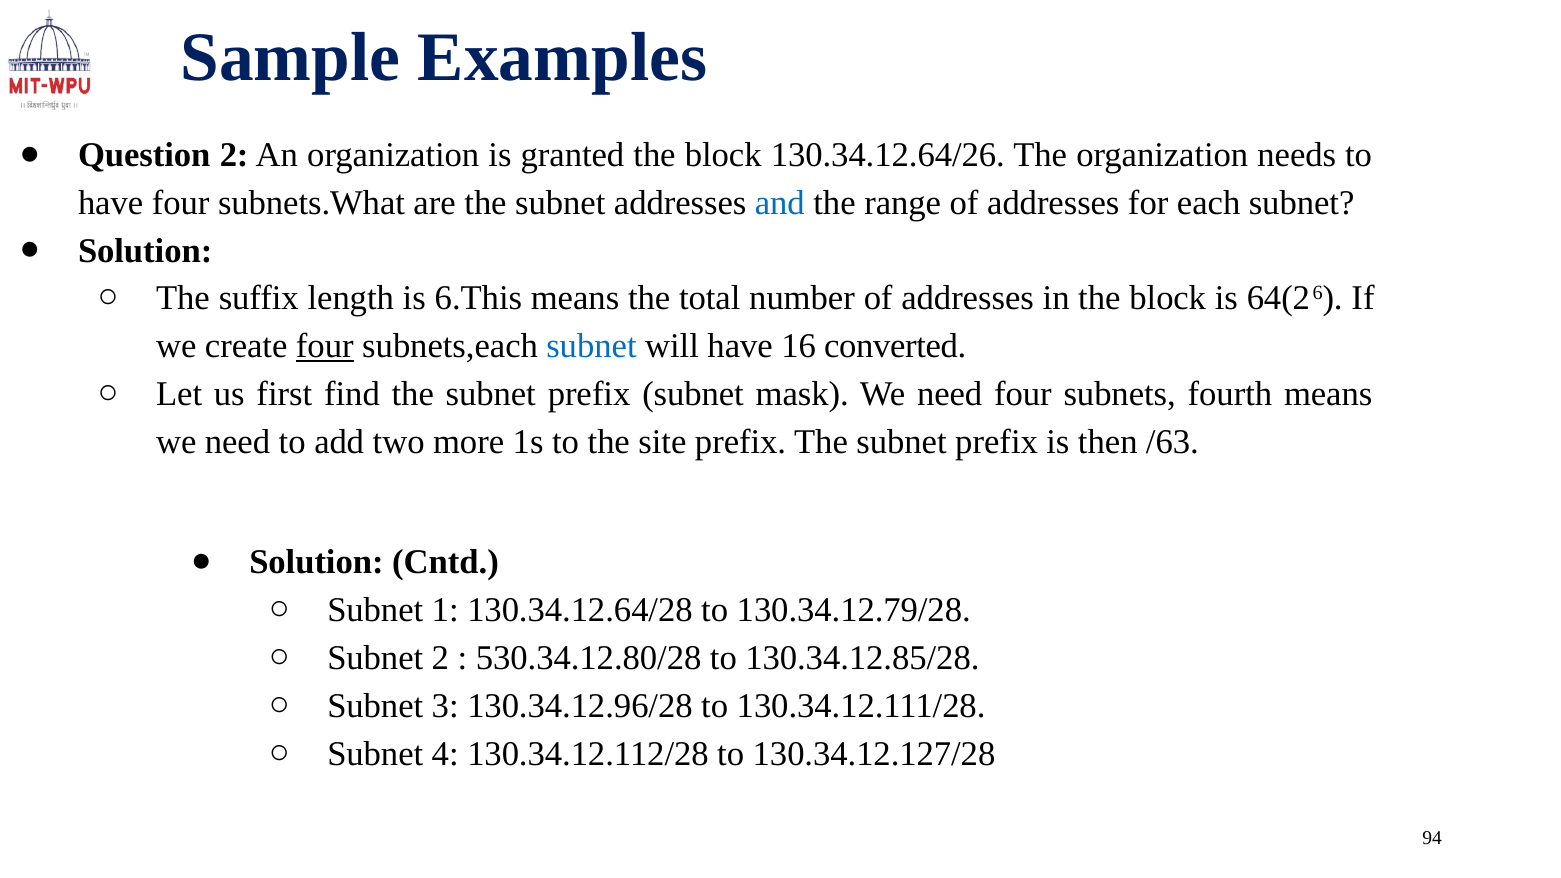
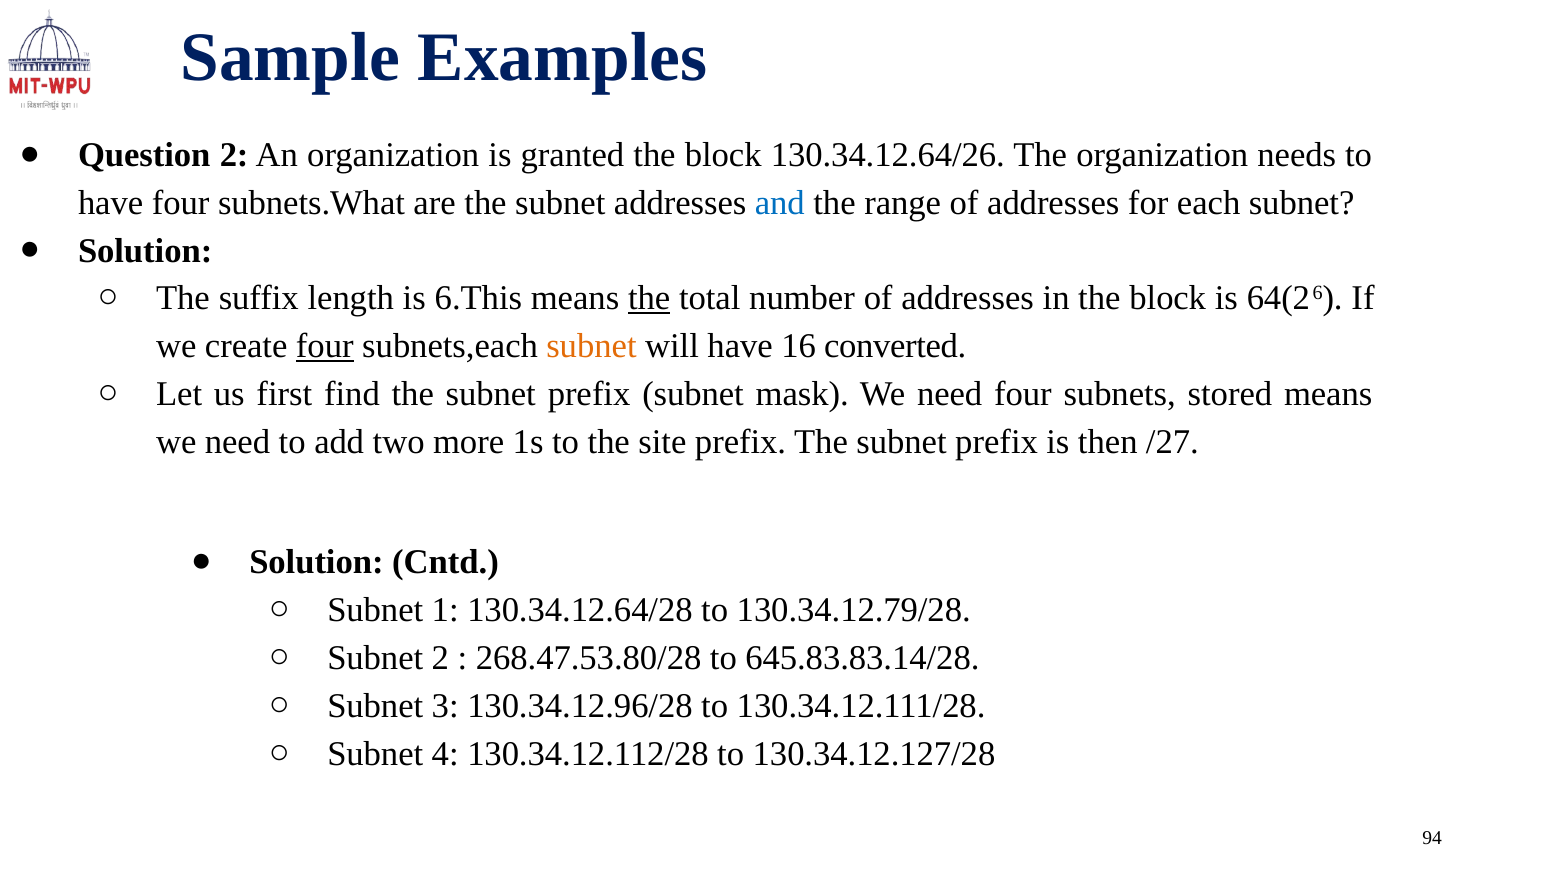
the underline: none -> present (649, 298)
subnet colour: blue -> orange (591, 346)
fourth: fourth -> stored (1230, 394)
/63: /63 -> /27 (1172, 442)
530.34.12.80/28: 530.34.12.80/28 -> 268.47.53.80/28 (589, 658)
130.34.12.85/28: 130.34.12.85/28 -> 645.83.83.14/28 (862, 658)
